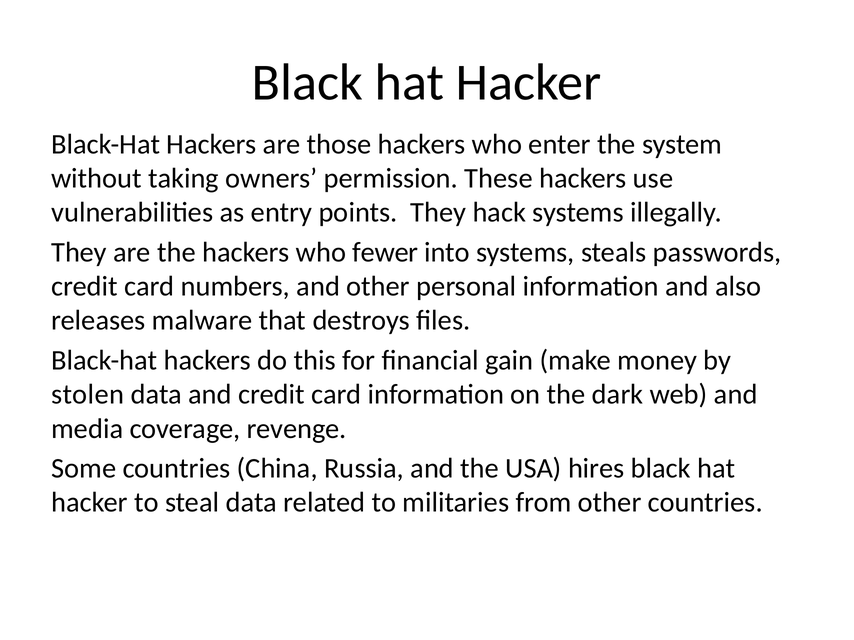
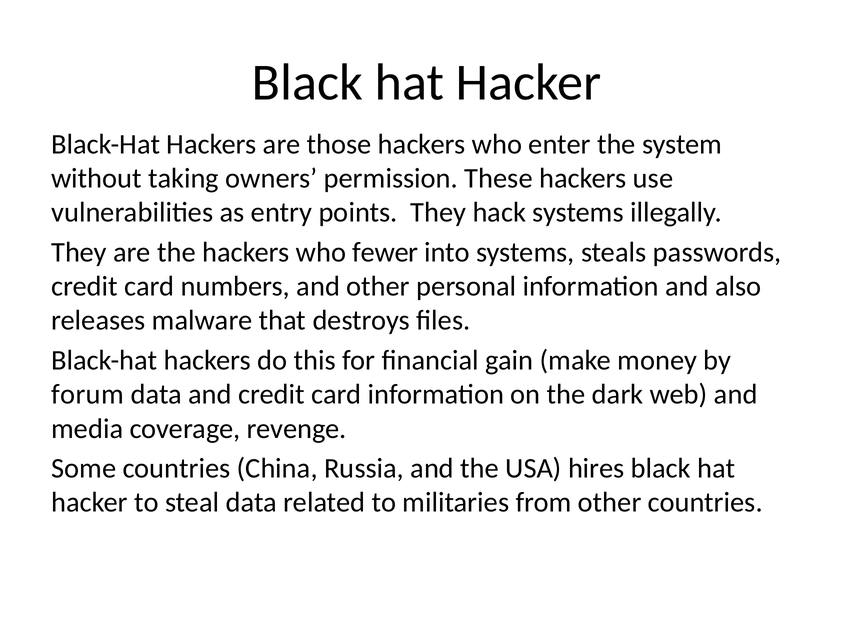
stolen: stolen -> forum (88, 395)
